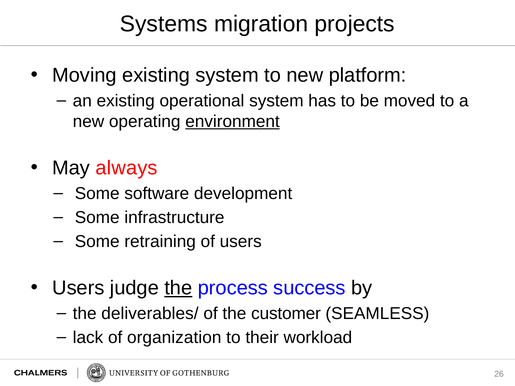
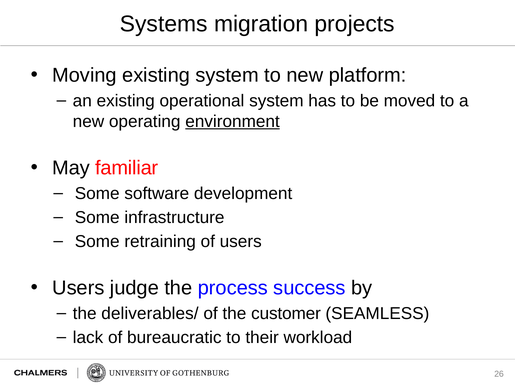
always: always -> familiar (127, 168)
the underline: present -> none (178, 288)
organization: organization -> bureaucratic (174, 338)
